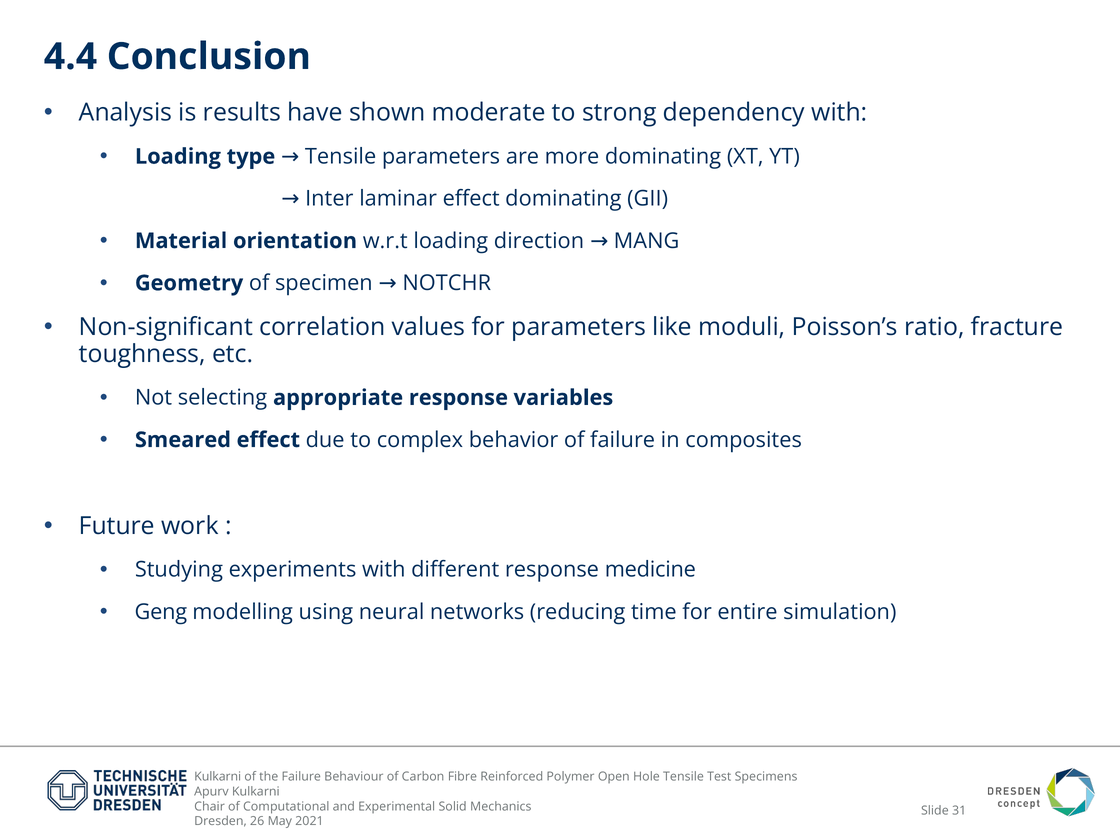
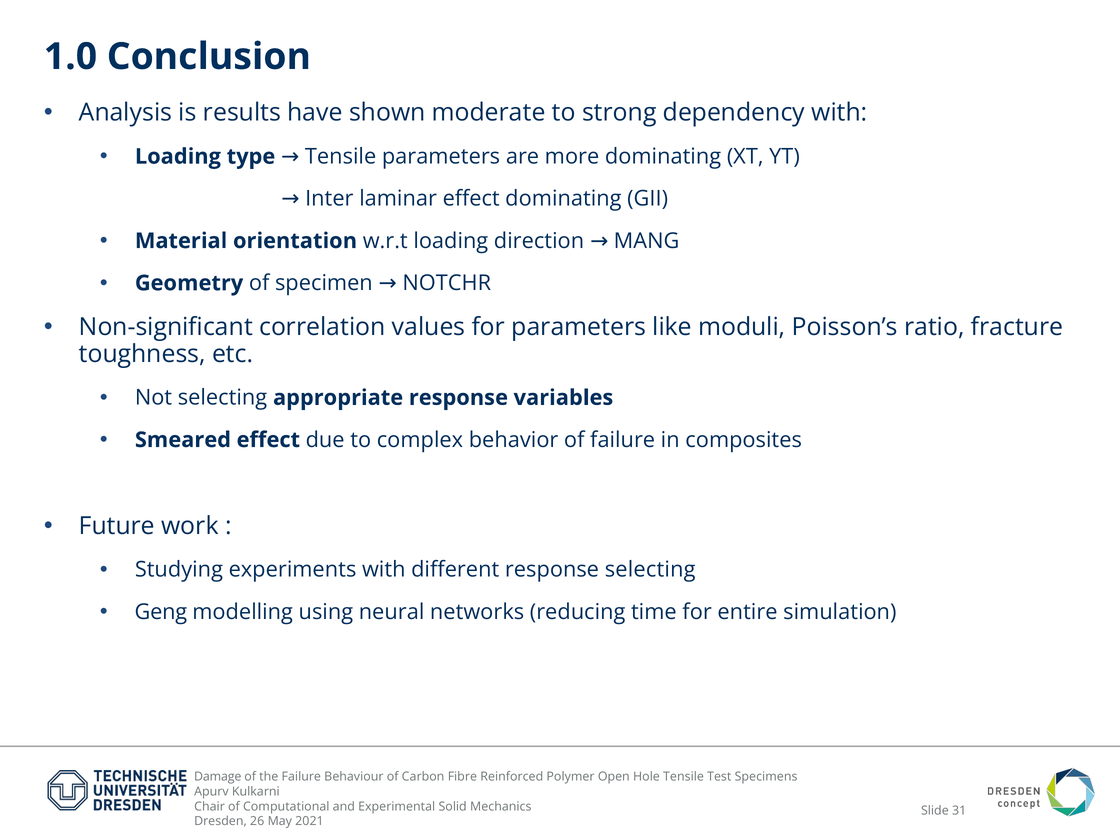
4.4: 4.4 -> 1.0 (70, 57)
response medicine: medicine -> selecting (650, 570)
Kulkarni: Kulkarni -> Damage (218, 777)
